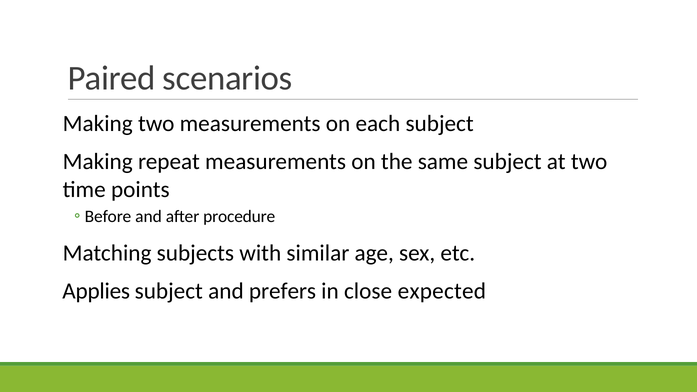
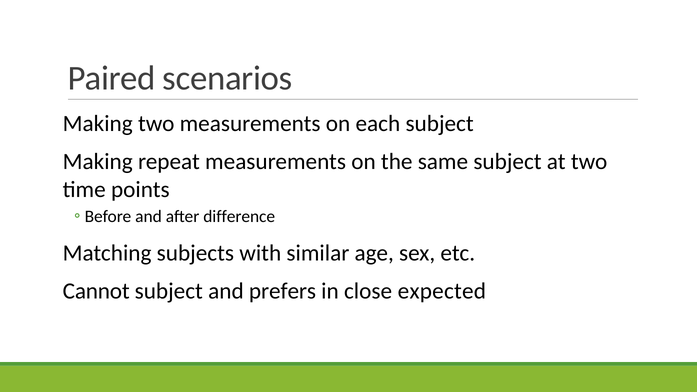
procedure: procedure -> difference (239, 217)
Applies: Applies -> Cannot (96, 291)
